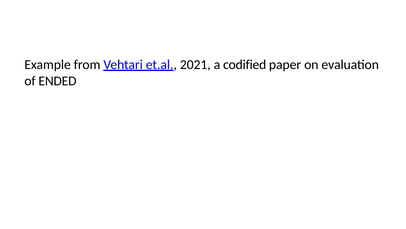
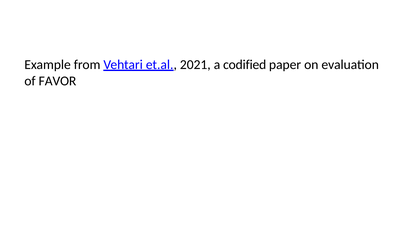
ENDED: ENDED -> FAVOR (57, 81)
